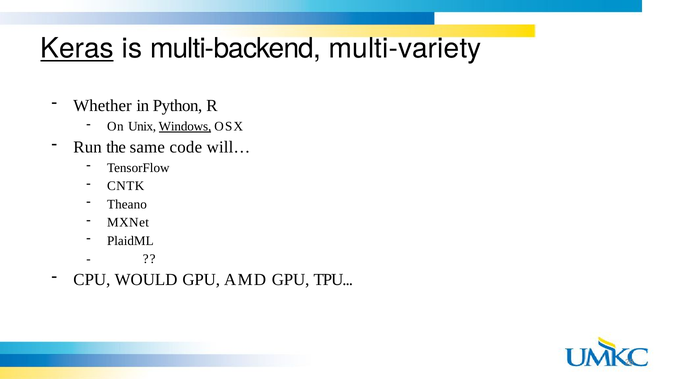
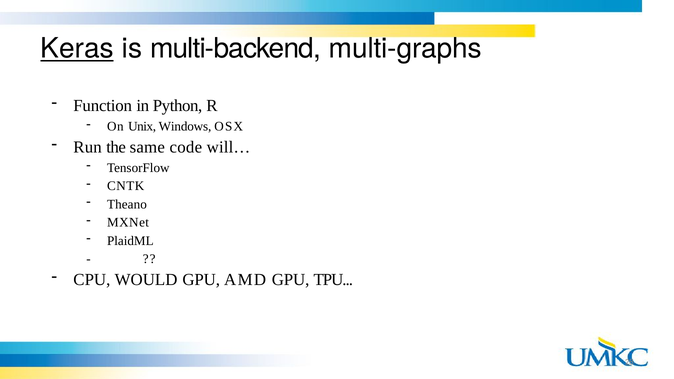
multi-variety: multi-variety -> multi-graphs (405, 49)
Whether: Whether -> Function (103, 106)
Windows underline: present -> none (185, 126)
